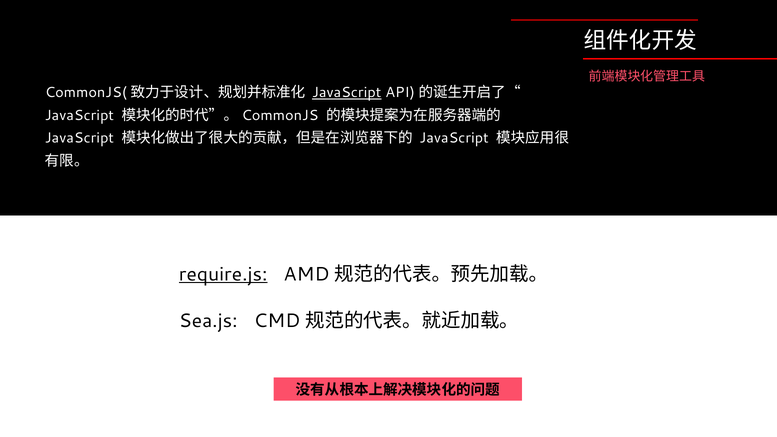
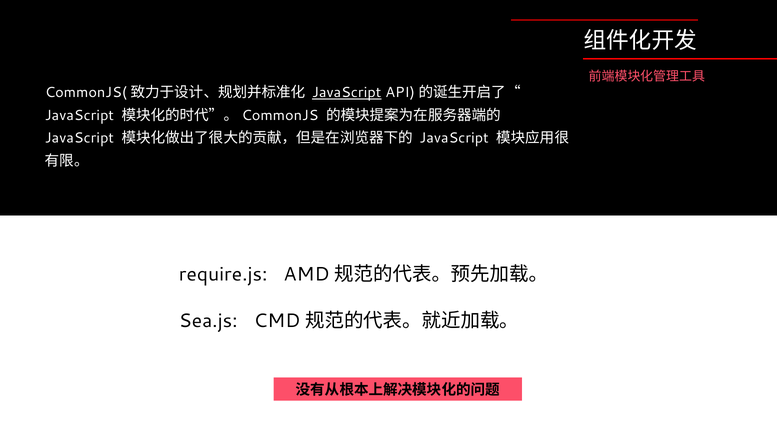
require.js underline: present -> none (223, 274)
